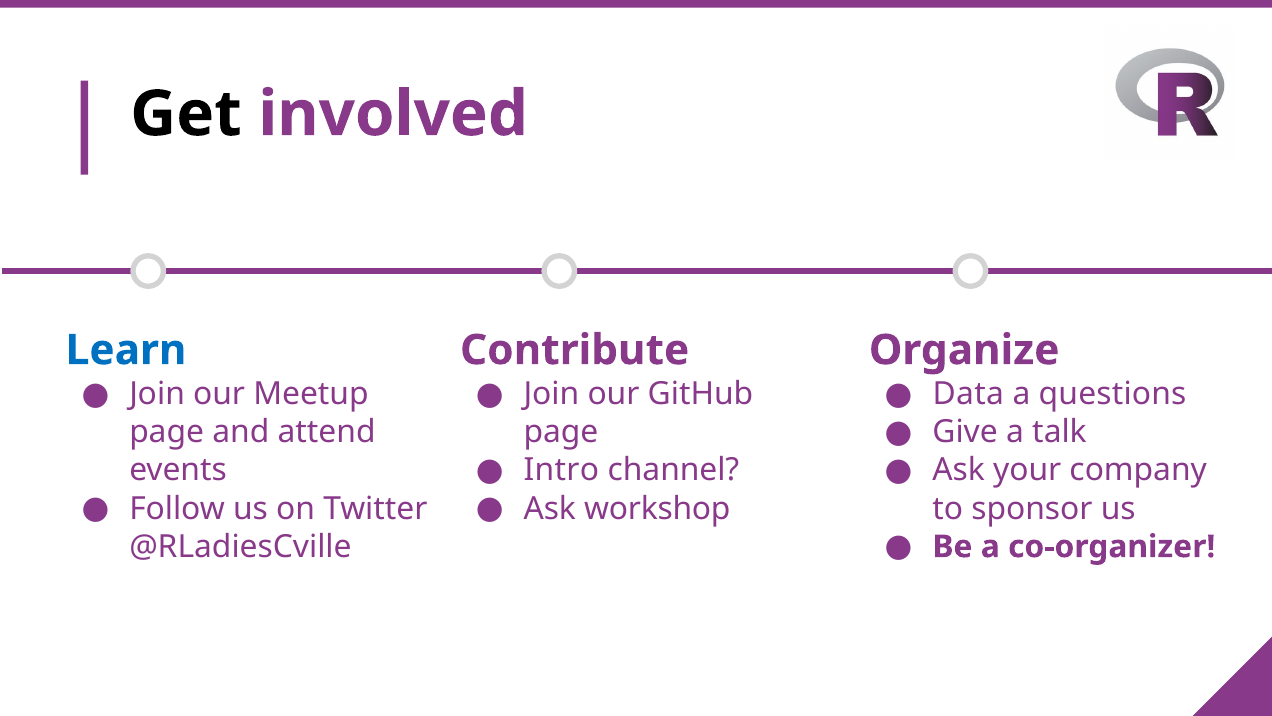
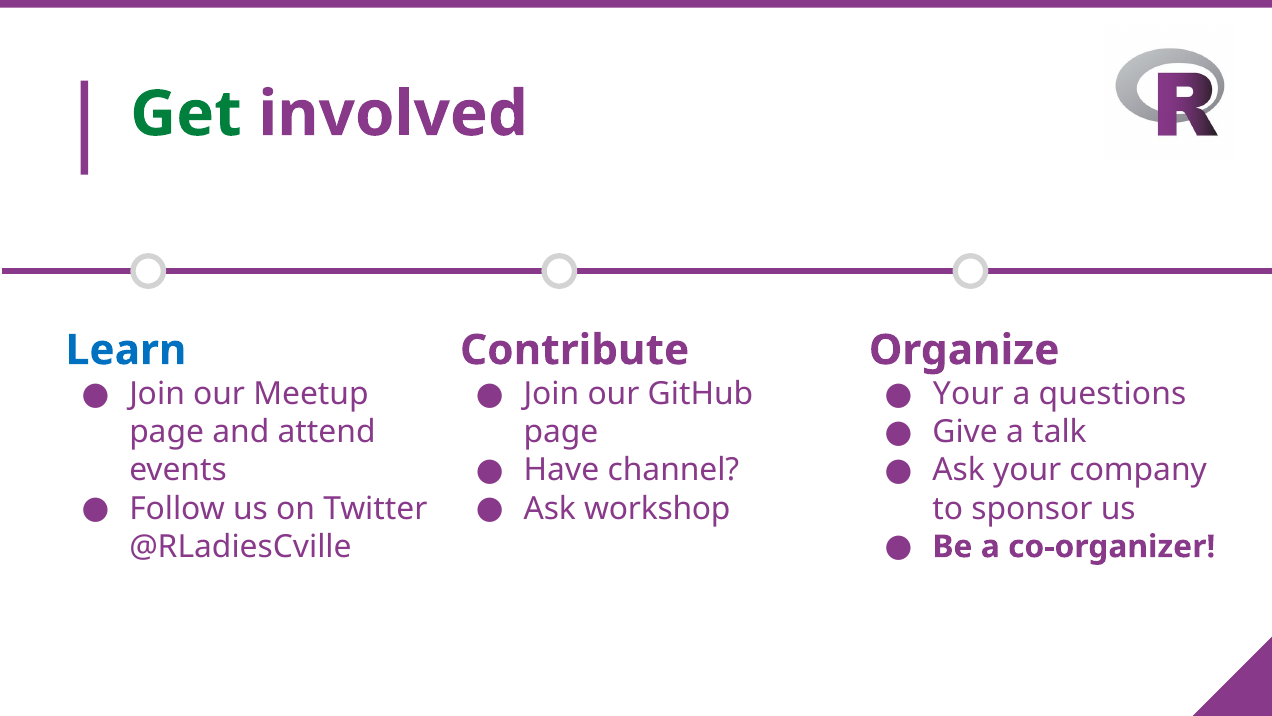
Get colour: black -> green (186, 114)
Data: Data -> Your (968, 394)
Intro: Intro -> Have (561, 470)
